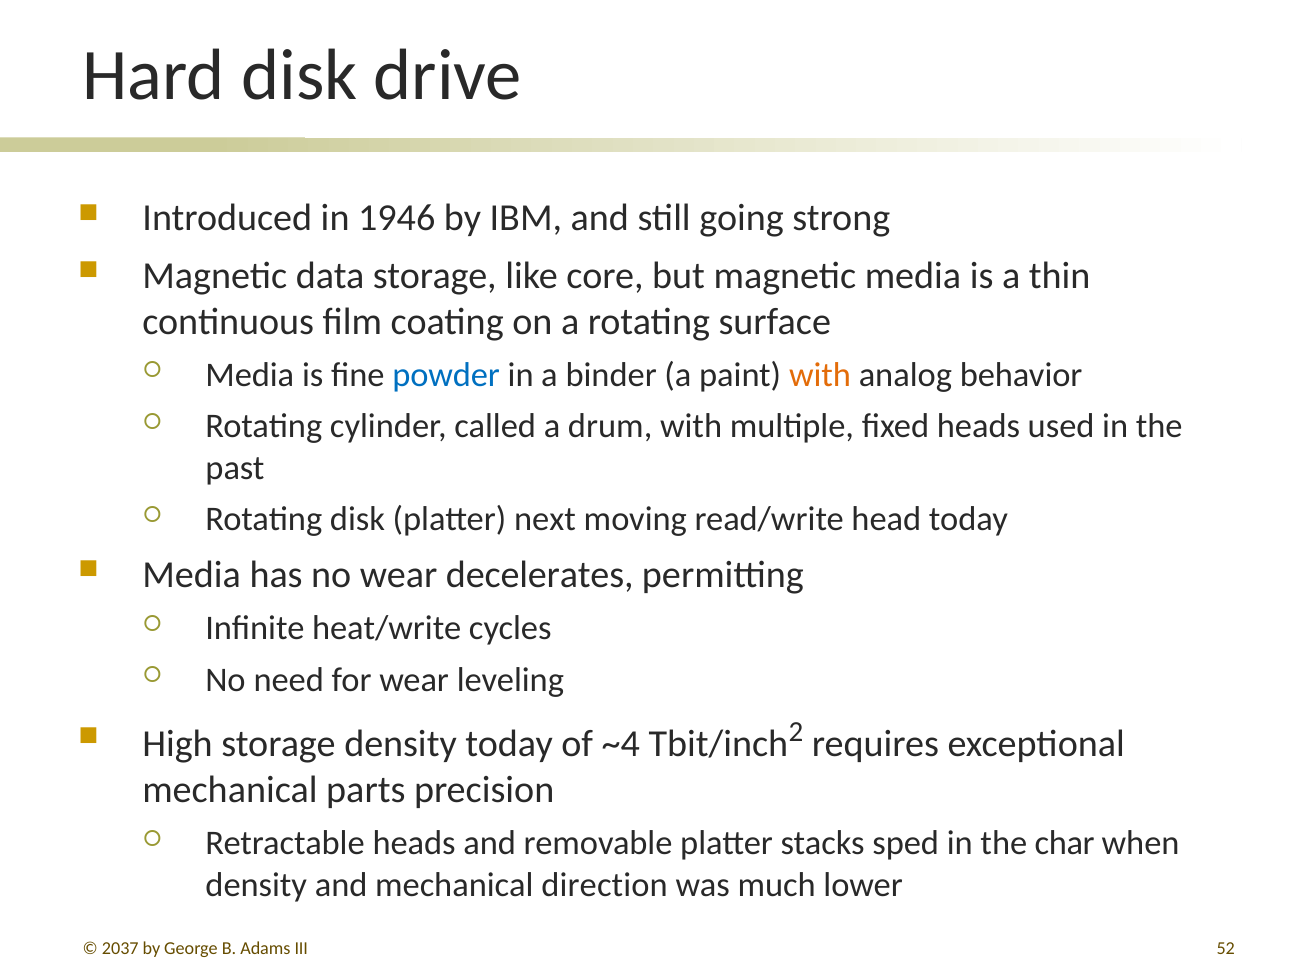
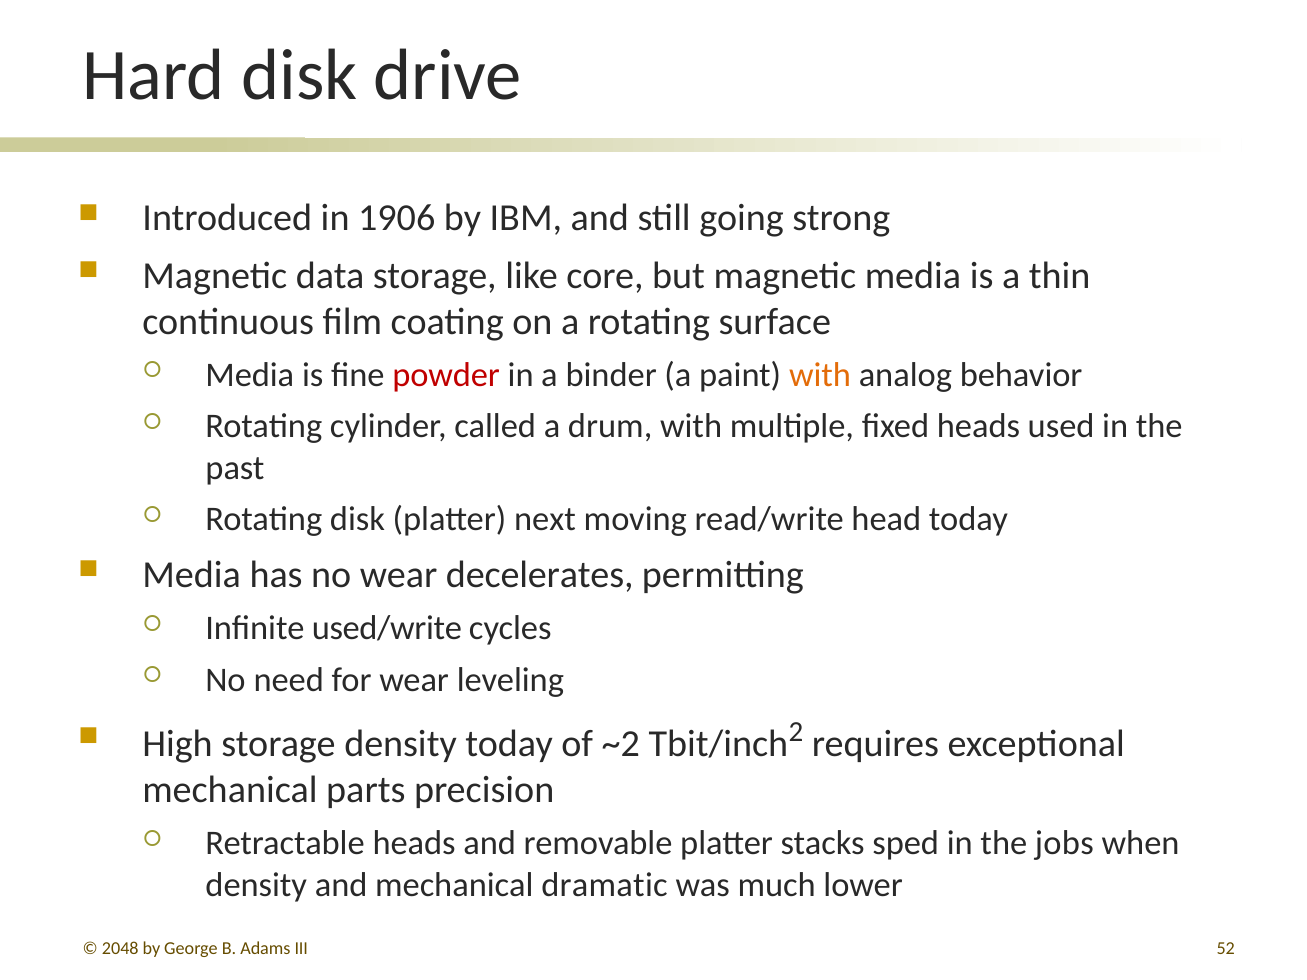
1946: 1946 -> 1906 (397, 218)
powder colour: blue -> red (446, 375)
heat/write: heat/write -> used/write (387, 628)
~4: ~4 -> ~2 (621, 744)
char: char -> jobs (1064, 844)
direction: direction -> dramatic (605, 885)
2037: 2037 -> 2048 (120, 949)
